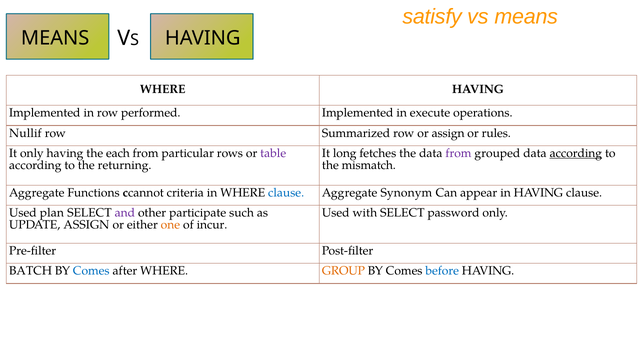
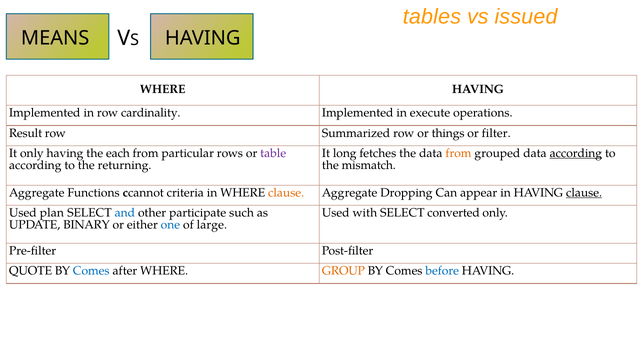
satisfy: satisfy -> tables (432, 17)
vs means: means -> issued (526, 17)
performed: performed -> cardinality (151, 113)
Nullif: Nullif -> Result (26, 133)
or assign: assign -> things (448, 133)
rules: rules -> filter (496, 133)
from colour: purple -> orange (458, 153)
clause colour: blue -> orange (286, 193)
Synonym: Synonym -> Dropping (406, 193)
clause underline: none -> present (584, 193)
and colour: purple -> blue (125, 213)
password: password -> converted (454, 213)
UPDATE ASSIGN: ASSIGN -> BINARY (87, 225)
one colour: orange -> blue (170, 225)
incur: incur -> large (212, 225)
BATCH: BATCH -> QUOTE (31, 272)
